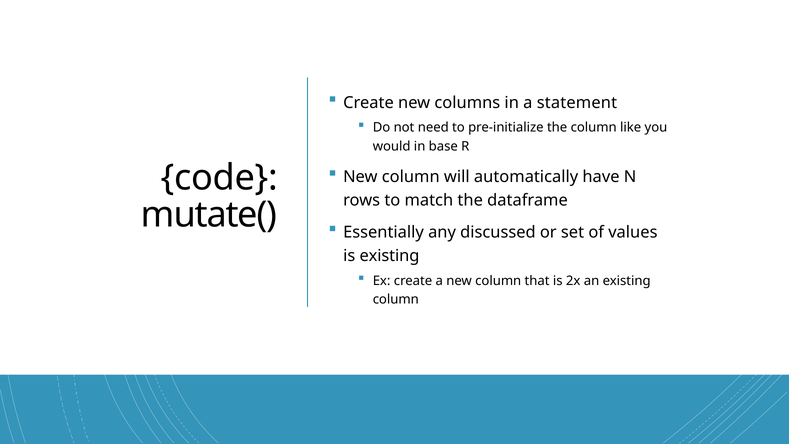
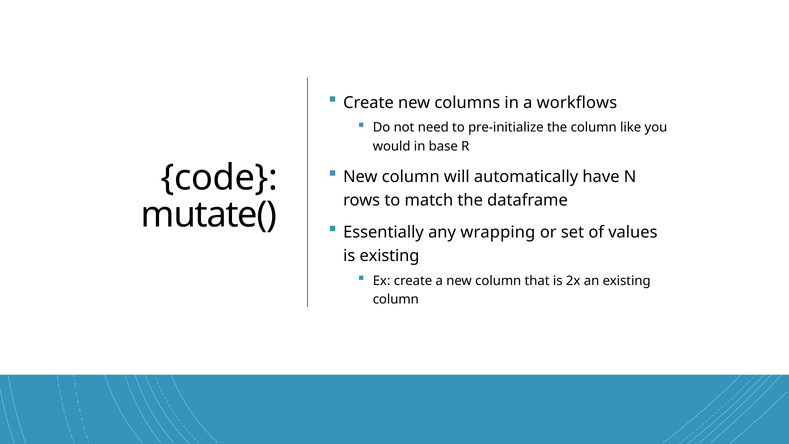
statement: statement -> workflows (577, 103)
discussed: discussed -> wrapping (498, 232)
